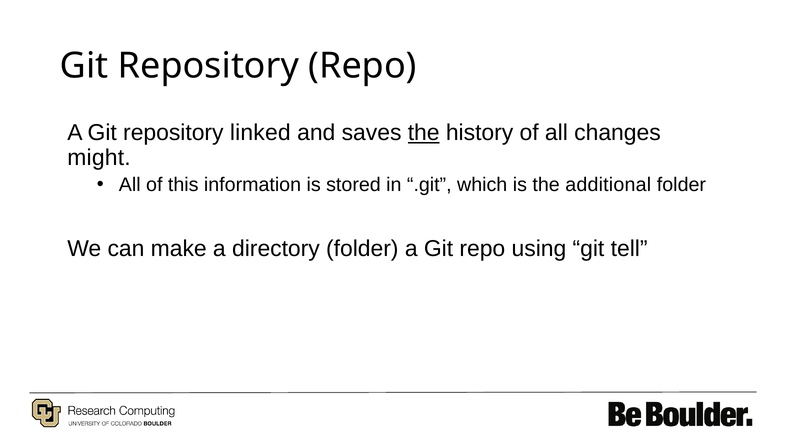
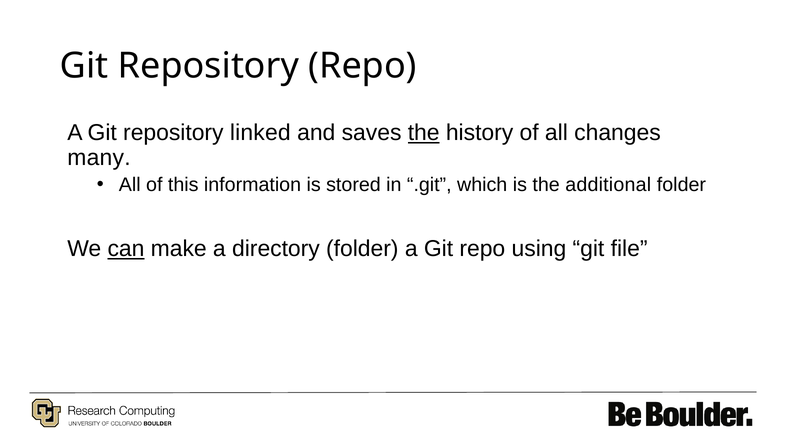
might: might -> many (99, 158)
can underline: none -> present (126, 249)
tell: tell -> file (629, 249)
